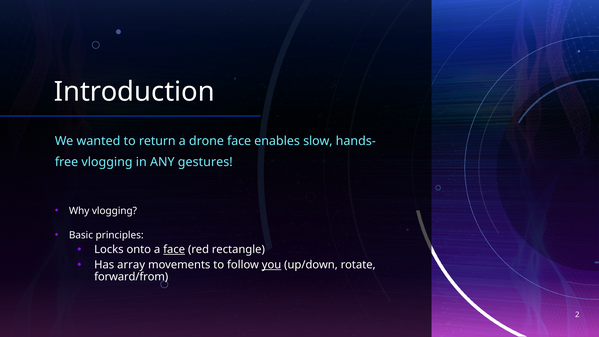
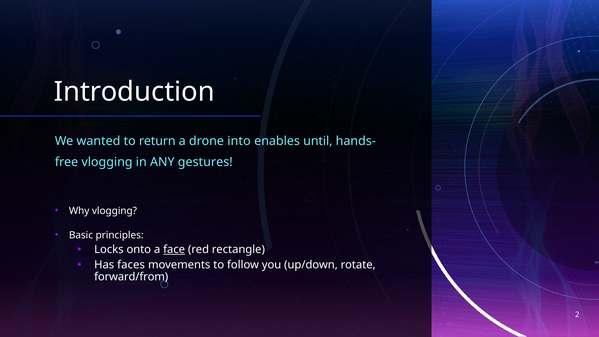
drone face: face -> into (239, 141)
slow: slow -> until (318, 141)
array: array -> faces (131, 265)
you underline: present -> none (272, 265)
